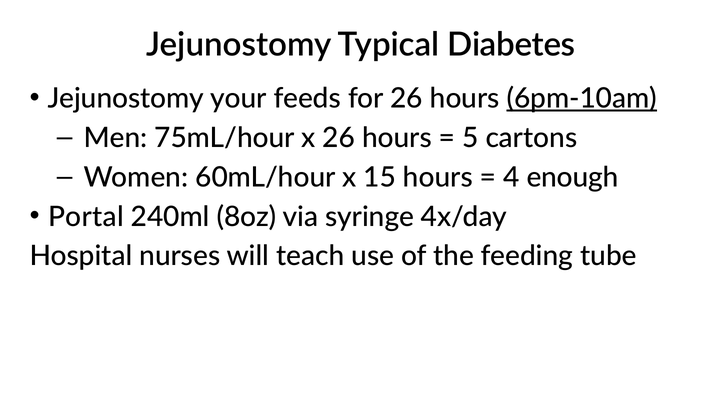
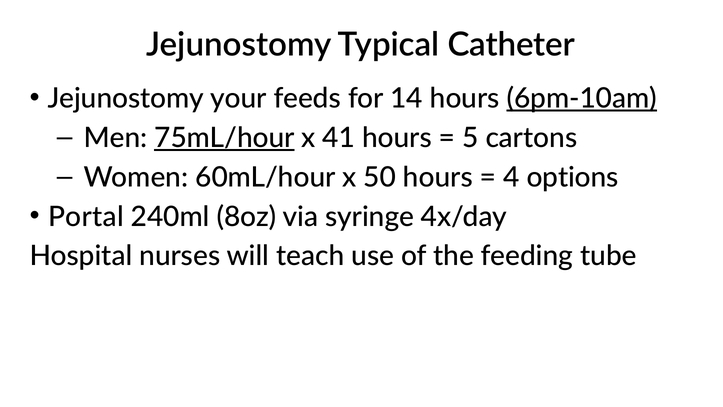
Diabetes: Diabetes -> Catheter (511, 45)
for 26: 26 -> 14 (406, 98)
75mL/hour underline: none -> present (224, 138)
x 26: 26 -> 41 (339, 138)
15: 15 -> 50 (380, 177)
enough: enough -> options (572, 177)
